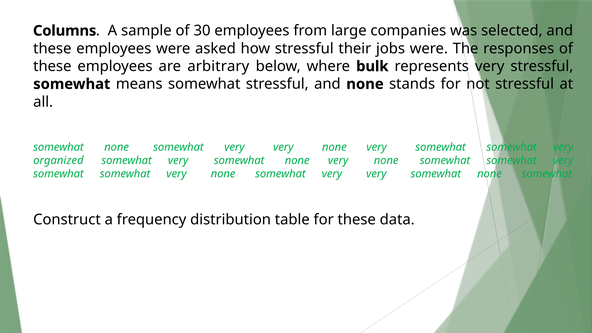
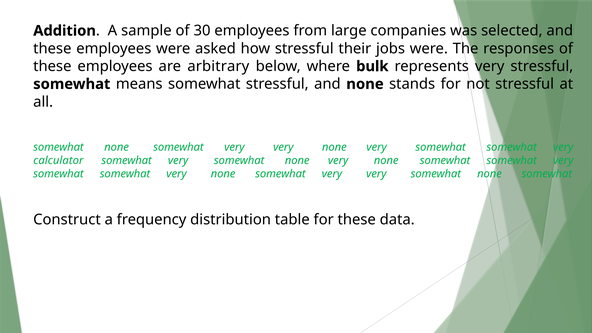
Columns: Columns -> Addition (65, 31)
organized: organized -> calculator (58, 161)
